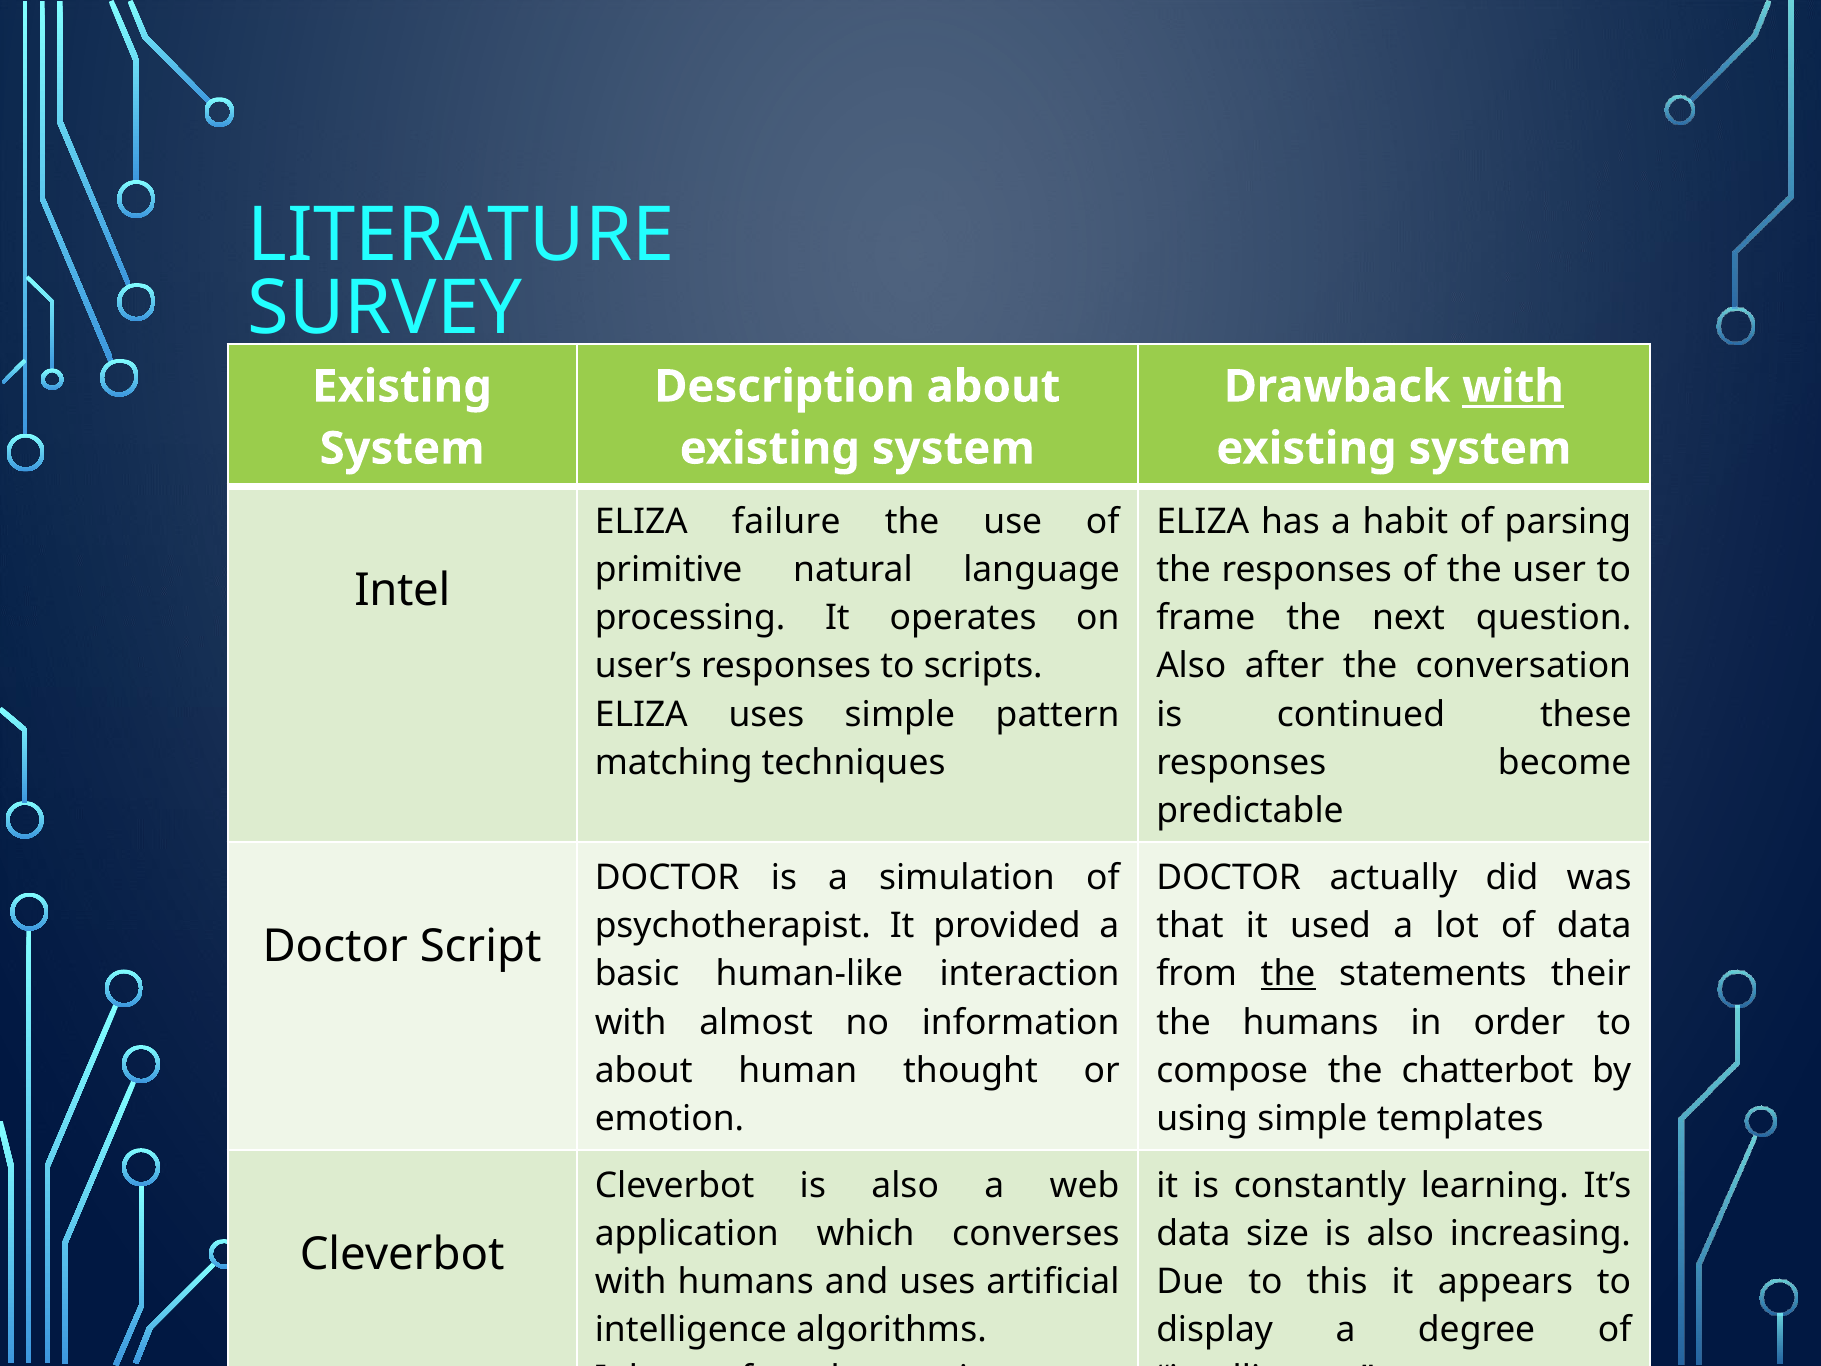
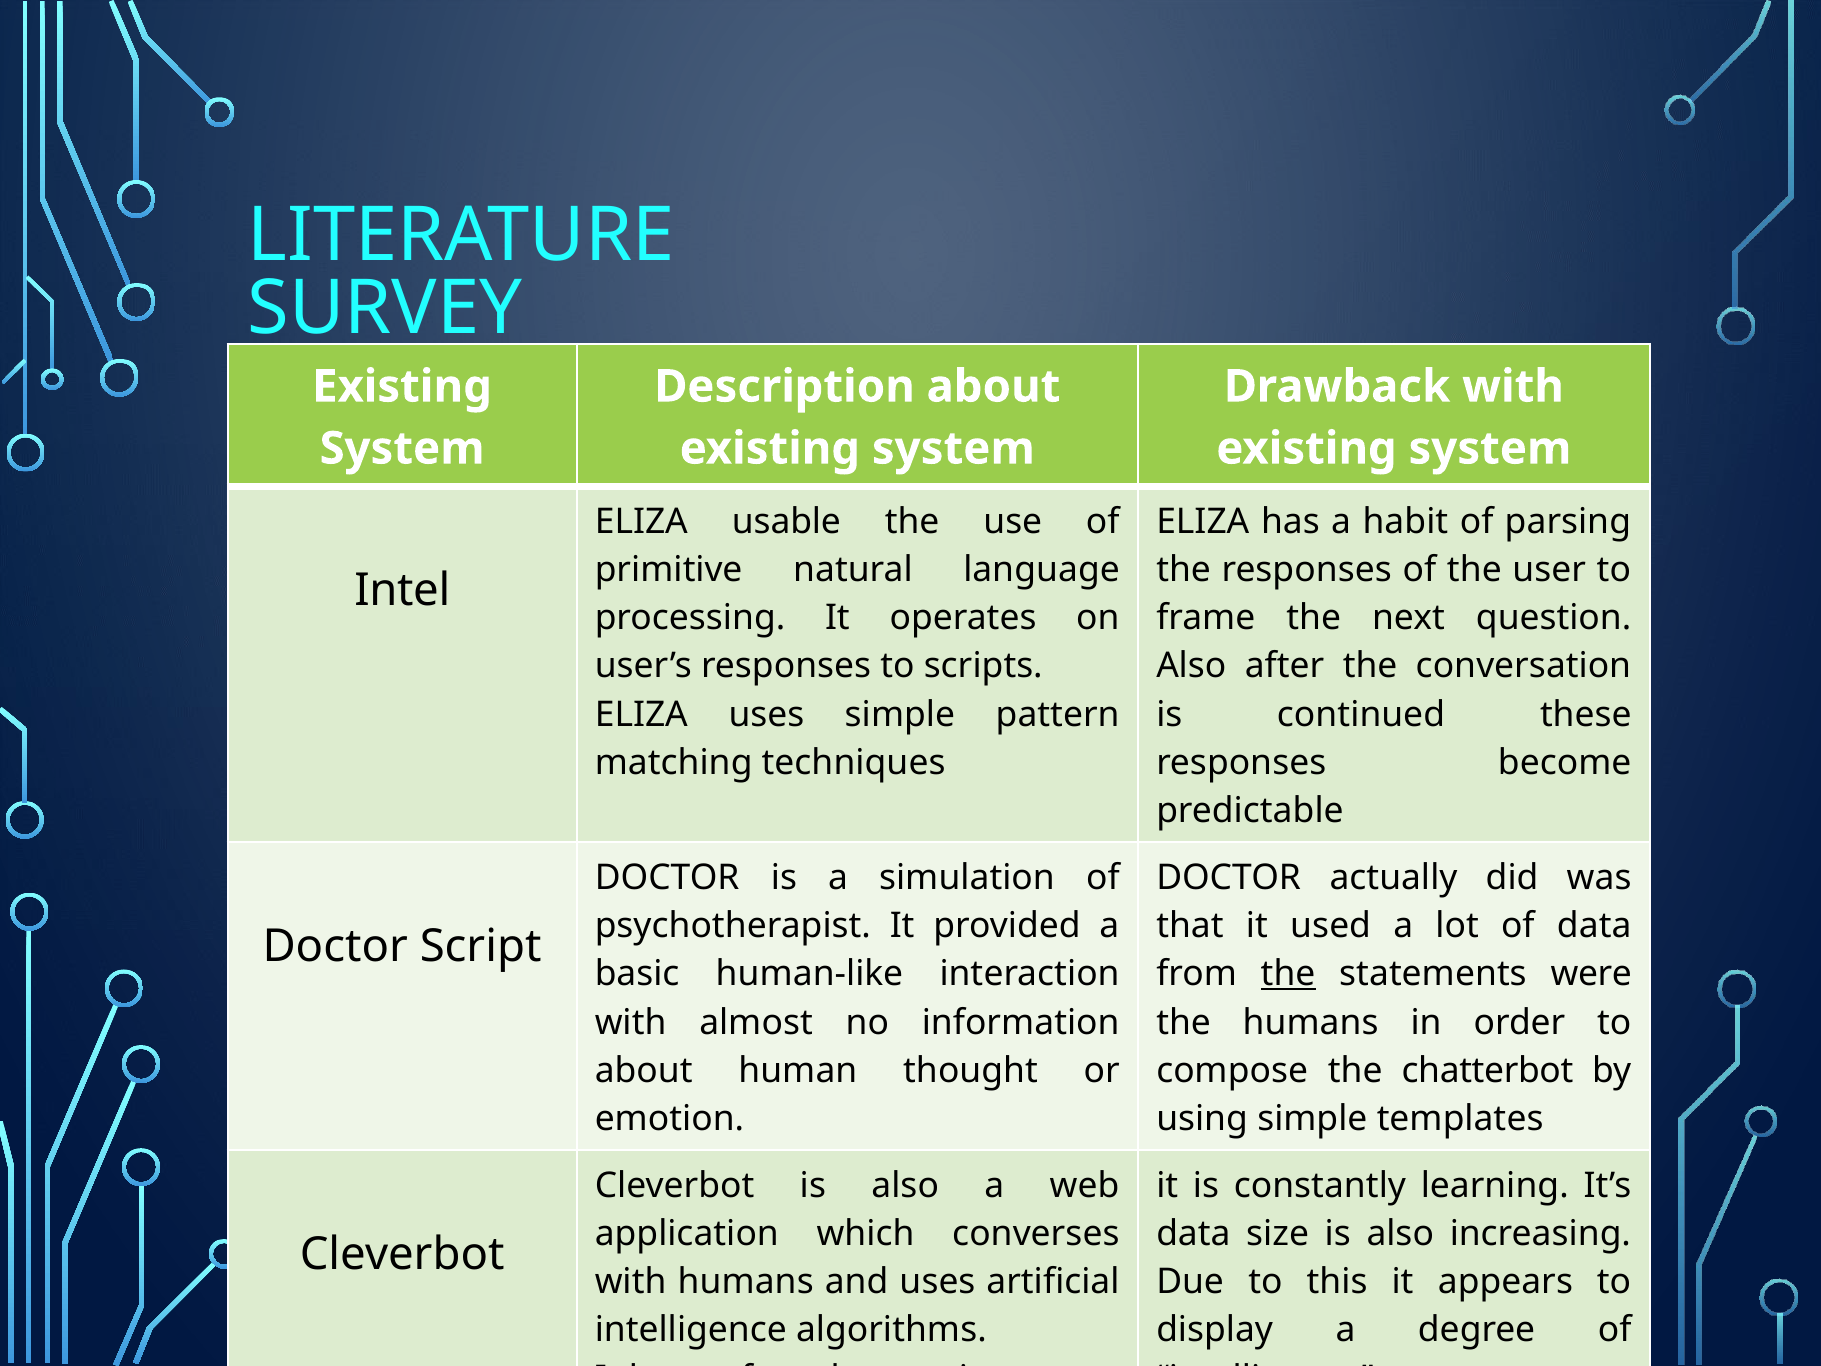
with underline: present -> none (1513, 387)
failure: failure -> usable (786, 521)
their: their -> were (1591, 974)
